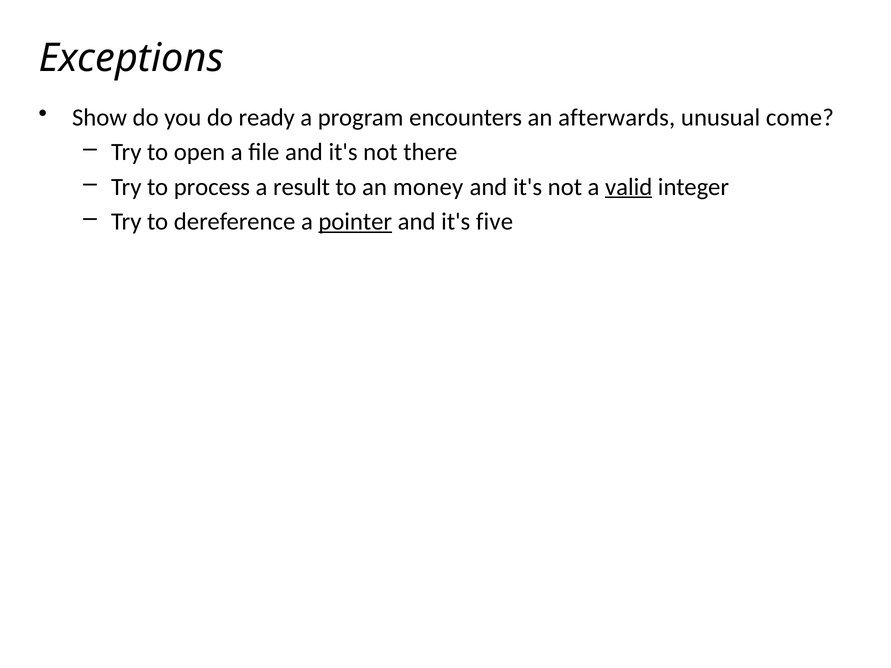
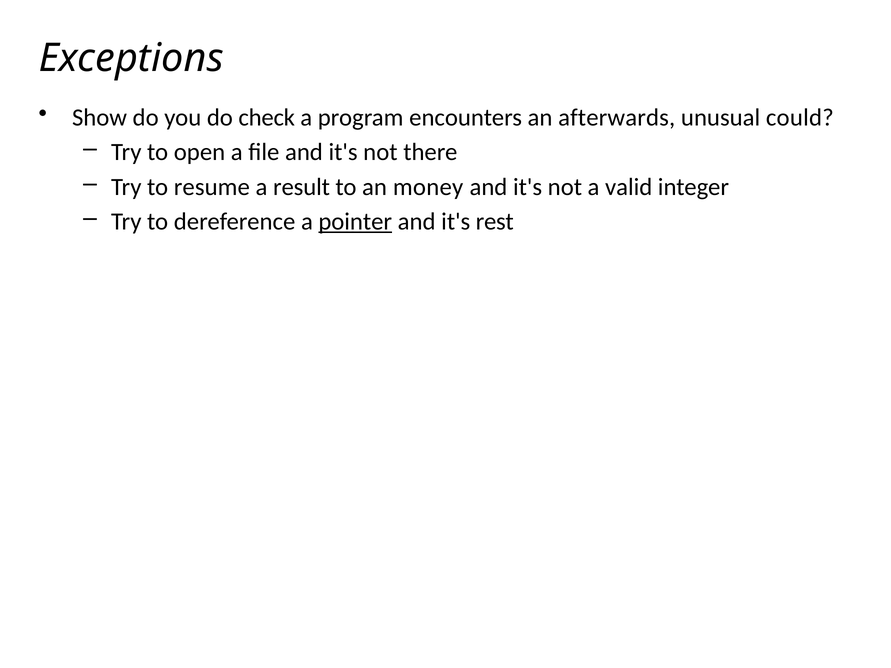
ready: ready -> check (267, 118)
come: come -> could (800, 118)
process: process -> resume (212, 187)
valid underline: present -> none (629, 187)
five: five -> rest (495, 222)
